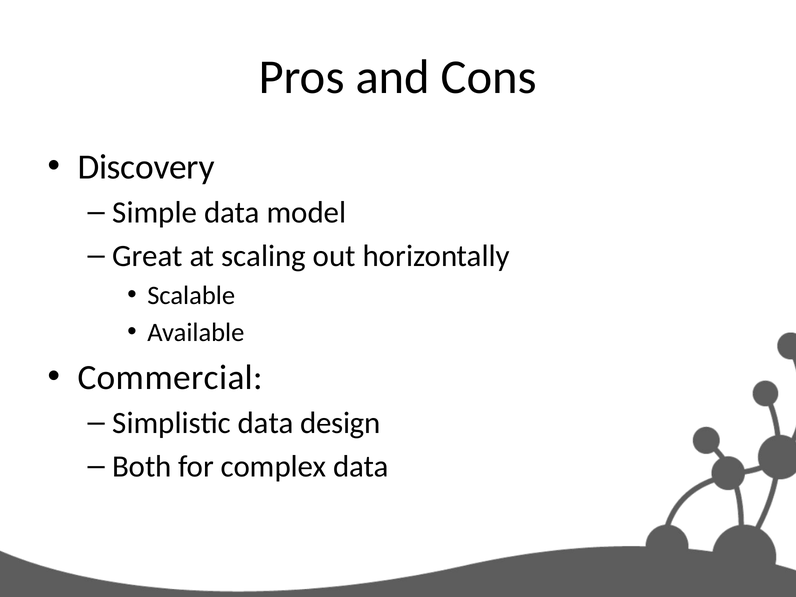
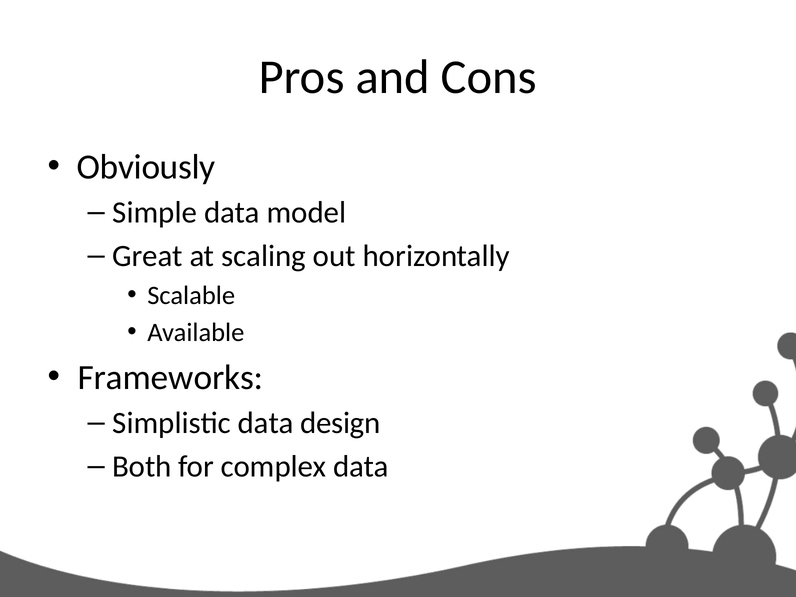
Discovery: Discovery -> Obviously (146, 167)
Commercial: Commercial -> Frameworks (170, 378)
